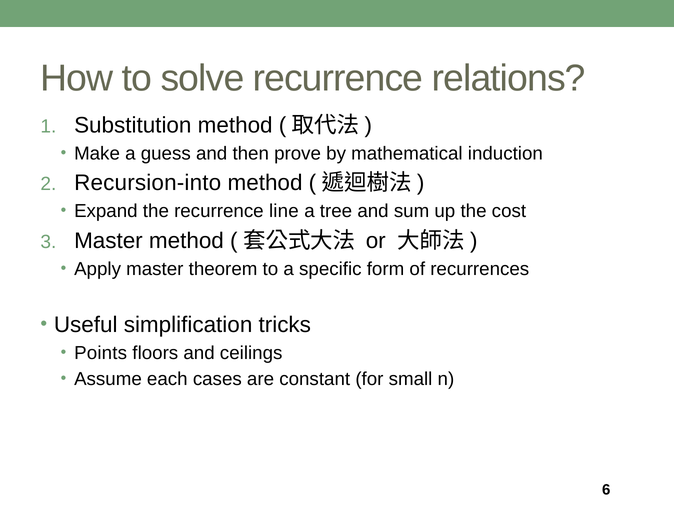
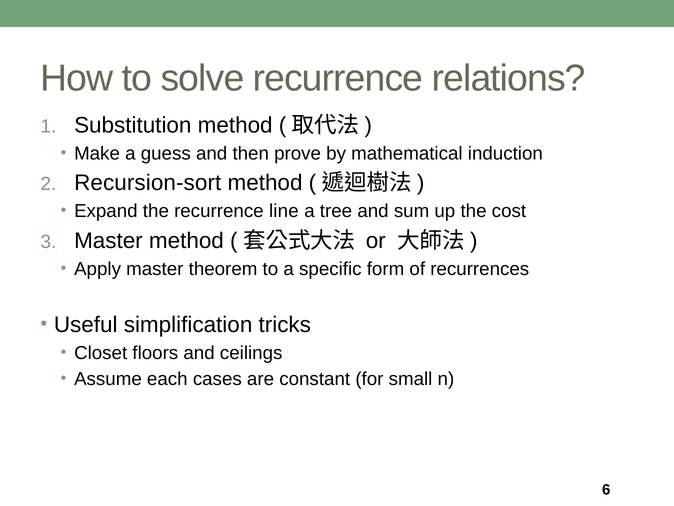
Recursion-into: Recursion-into -> Recursion-sort (148, 183)
Points: Points -> Closet (101, 353)
